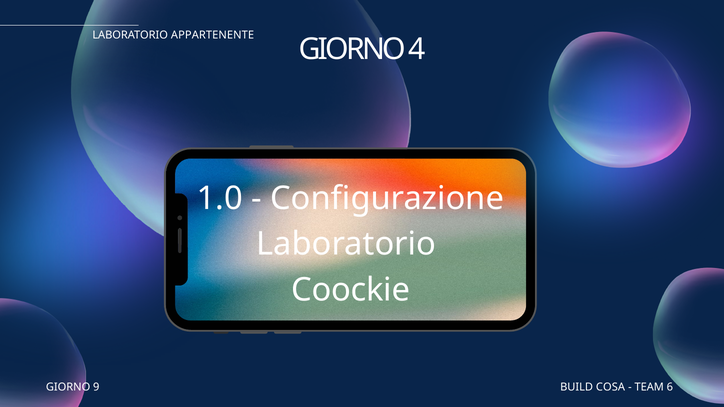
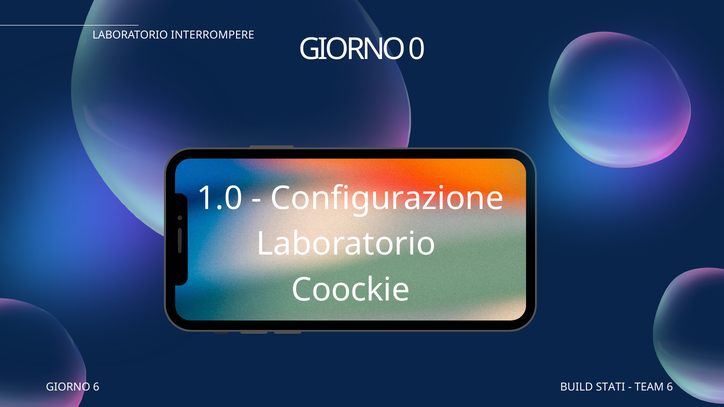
APPARTENENTE: APPARTENENTE -> INTERROMPERE (213, 35)
4: 4 -> 0 (417, 49)
GIORNO 9: 9 -> 6 (96, 387)
COSA: COSA -> STATI (611, 387)
